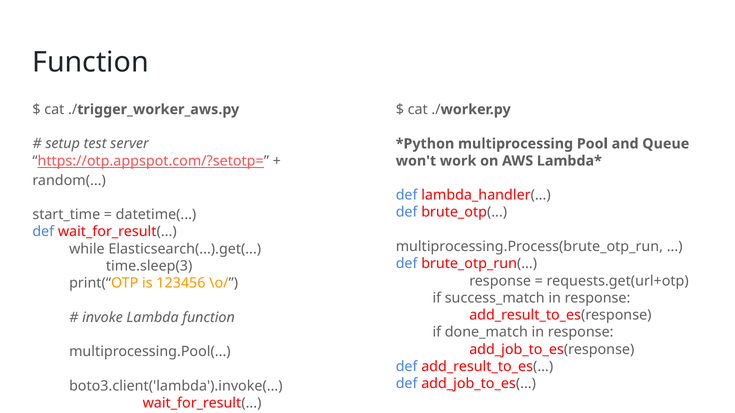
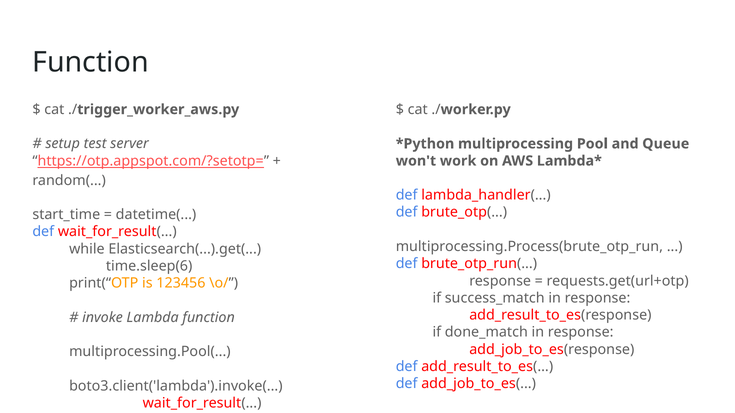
time.sleep(3: time.sleep(3 -> time.sleep(6 (149, 266)
